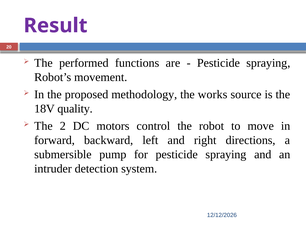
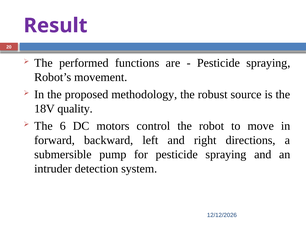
works: works -> robust (213, 95)
2: 2 -> 6 (63, 126)
